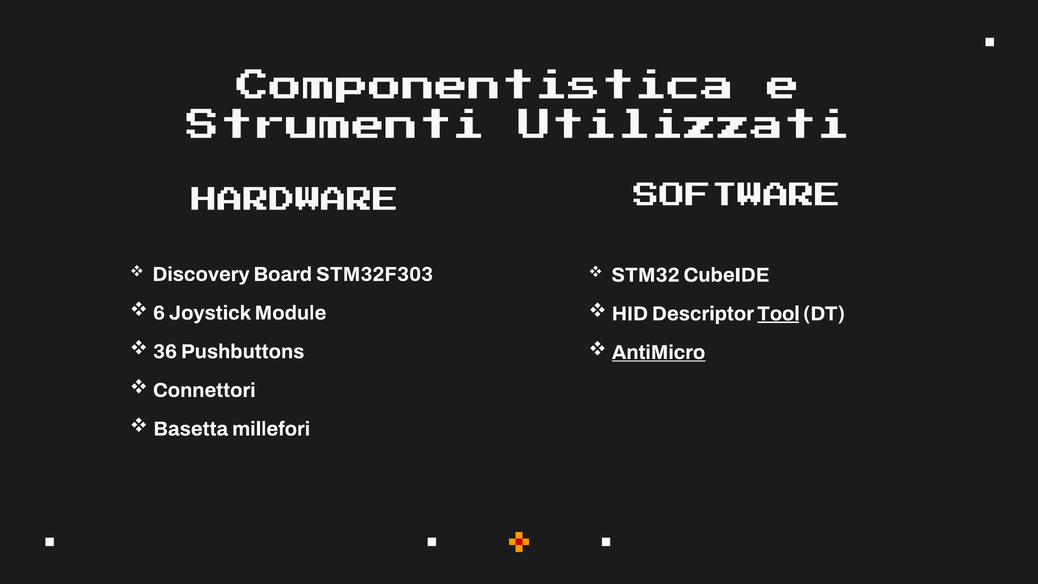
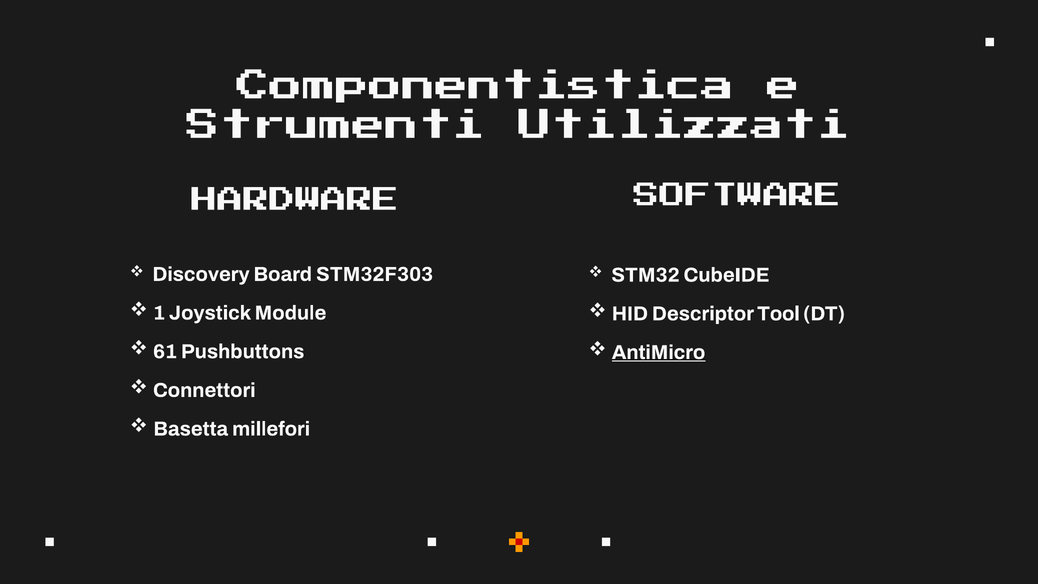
6: 6 -> 1 (159, 313)
Tool underline: present -> none (778, 314)
36: 36 -> 61 (165, 351)
